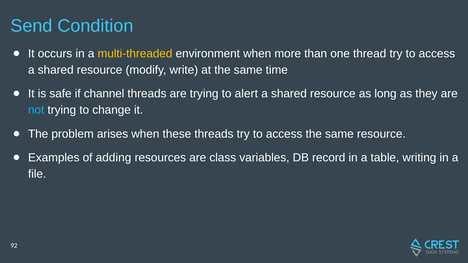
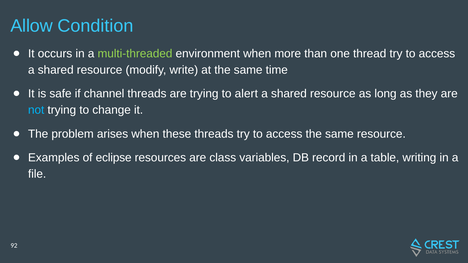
Send: Send -> Allow (32, 26)
multi-threaded colour: yellow -> light green (135, 54)
adding: adding -> eclipse (114, 158)
